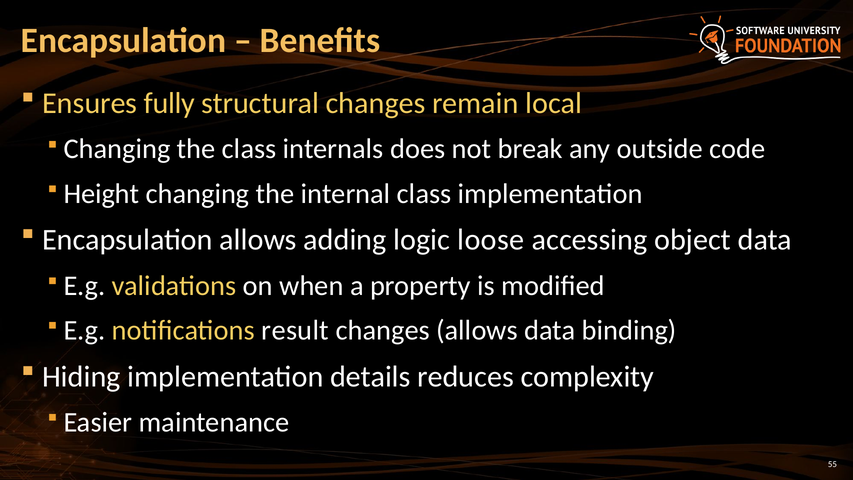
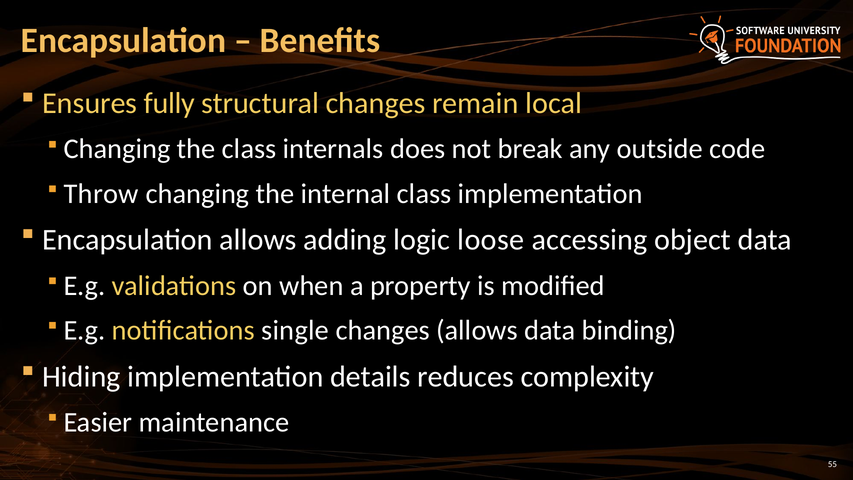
Height: Height -> Throw (101, 194)
result: result -> single (295, 331)
